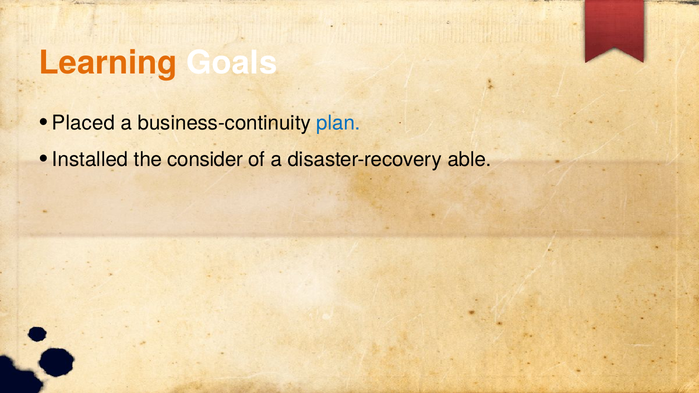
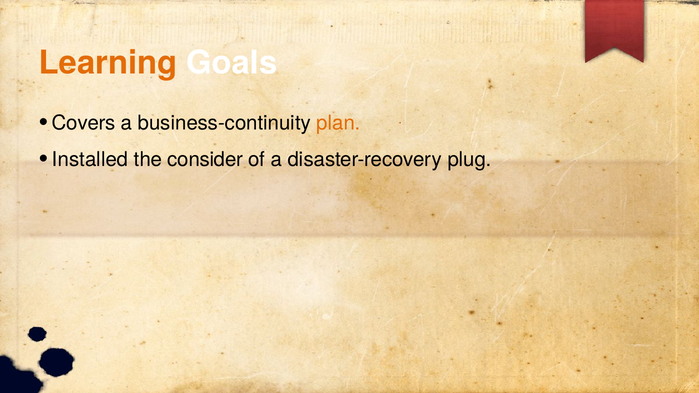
Placed: Placed -> Covers (84, 123)
plan colour: blue -> orange (339, 123)
able: able -> plug (470, 160)
